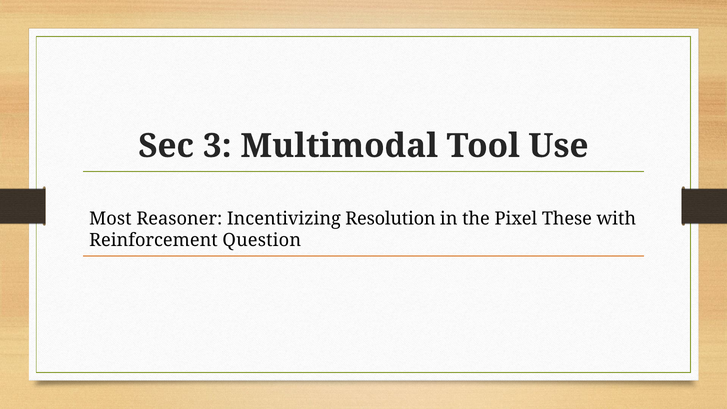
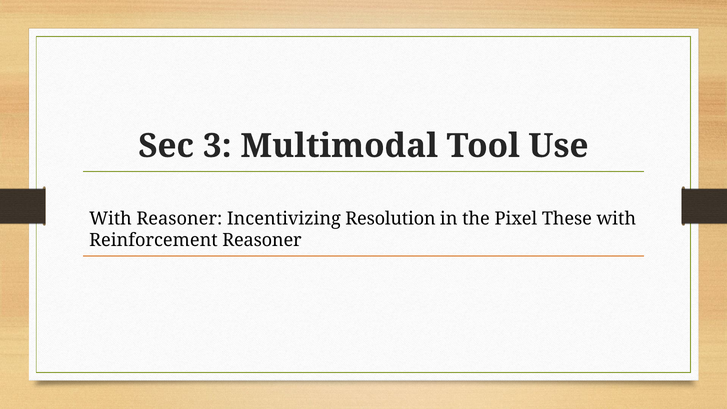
Most: Most -> With (110, 219)
Reinforcement Question: Question -> Reasoner (262, 240)
